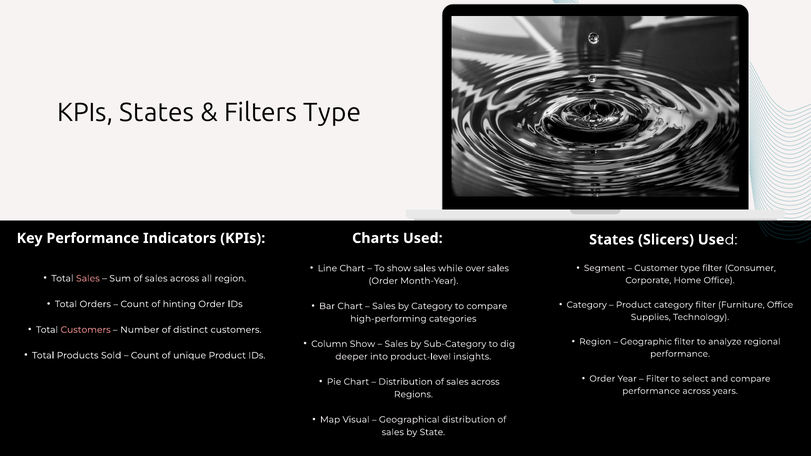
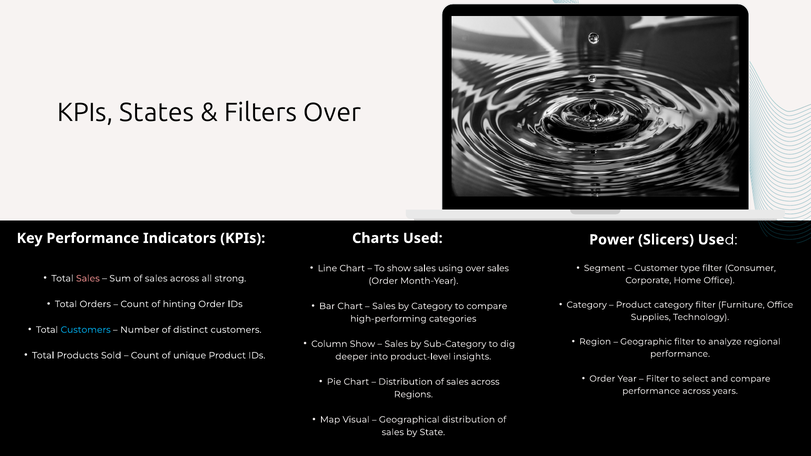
Filters Type: Type -> Over (332, 112)
States: States -> Power (612, 240)
while: while -> using (451, 268)
all region: region -> strong (230, 279)
Customers colour: pink -> light blue (86, 330)
